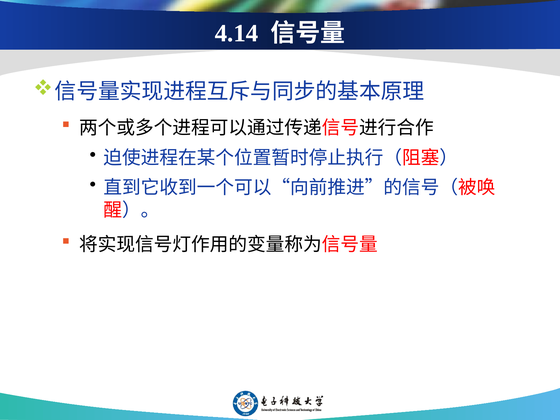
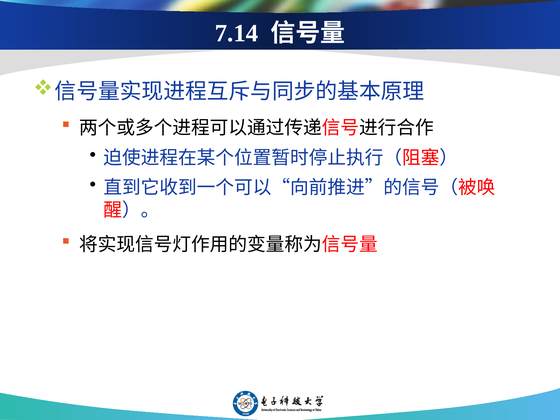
4.14: 4.14 -> 7.14 (236, 33)
